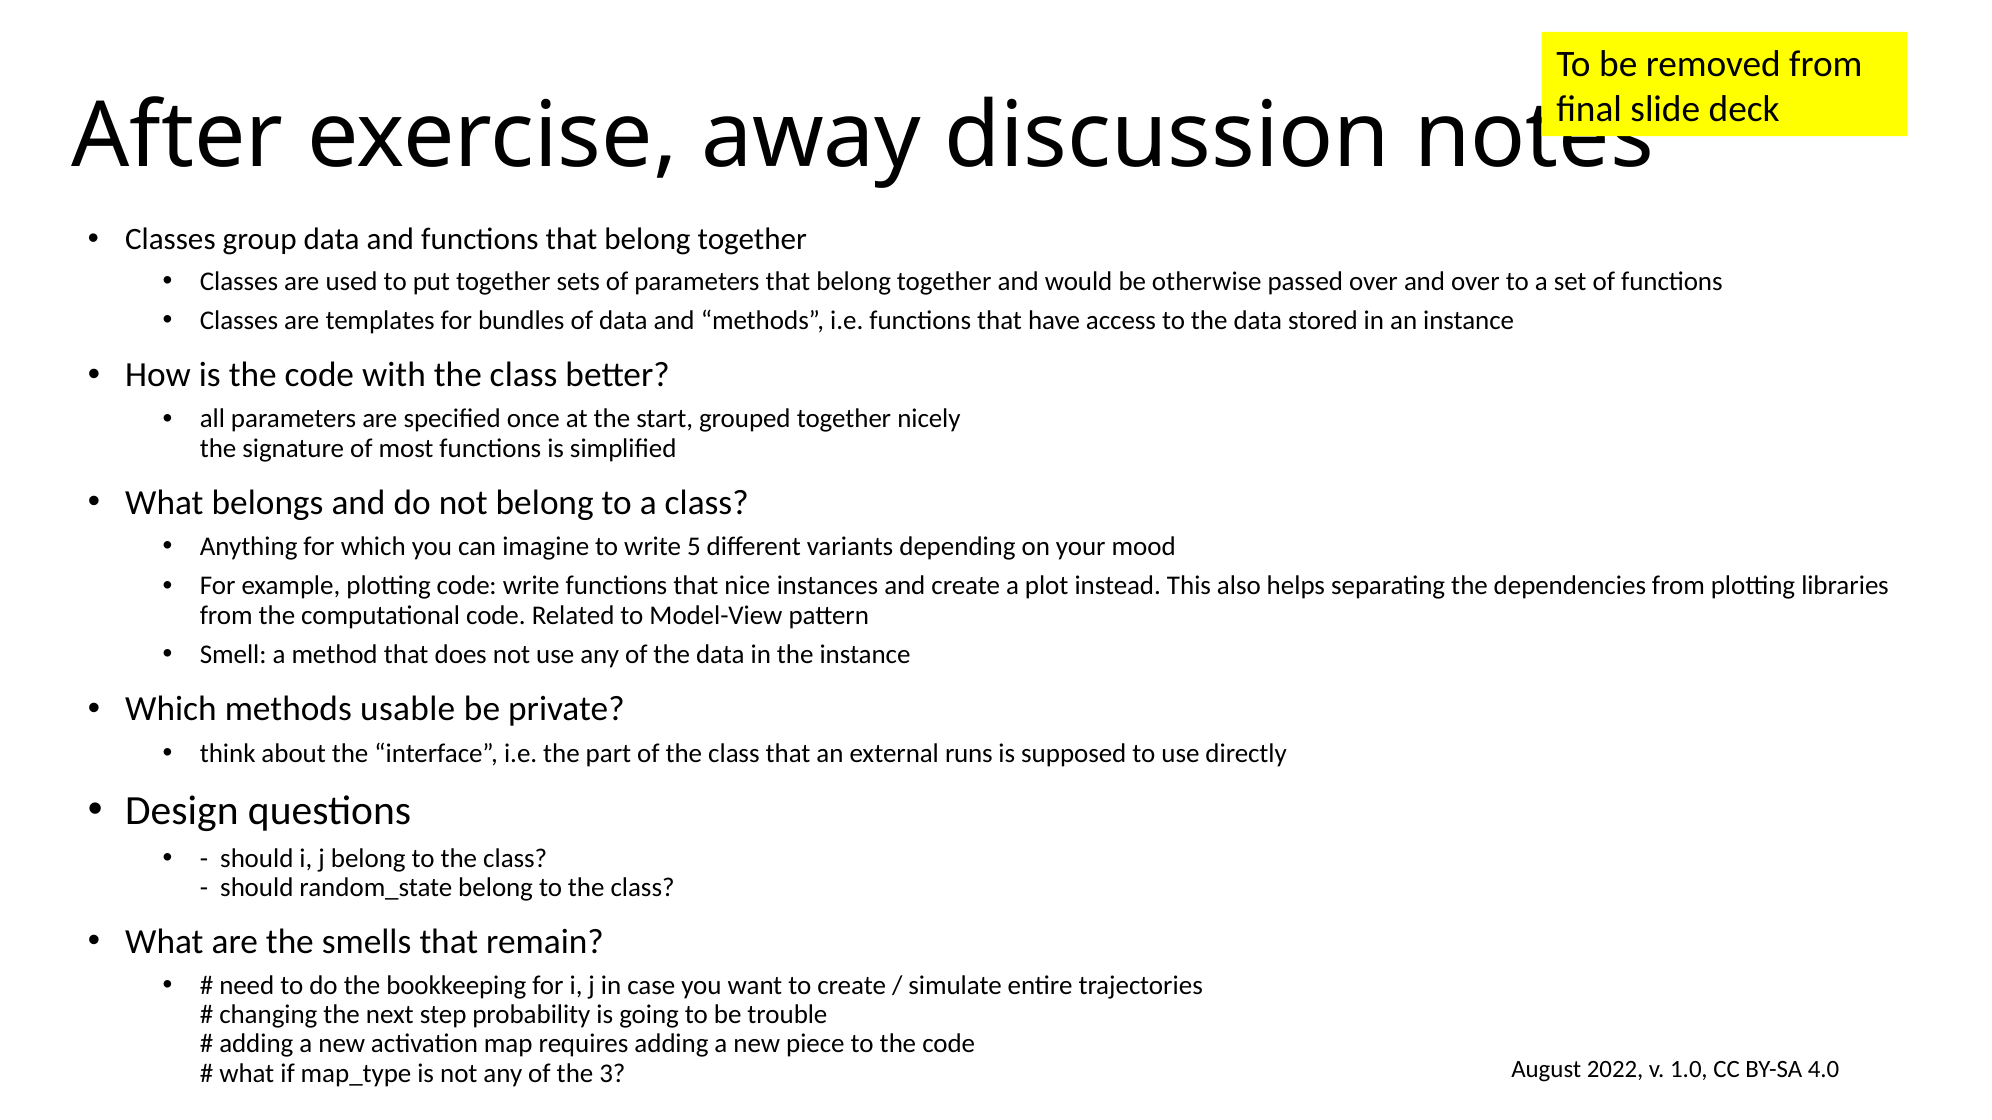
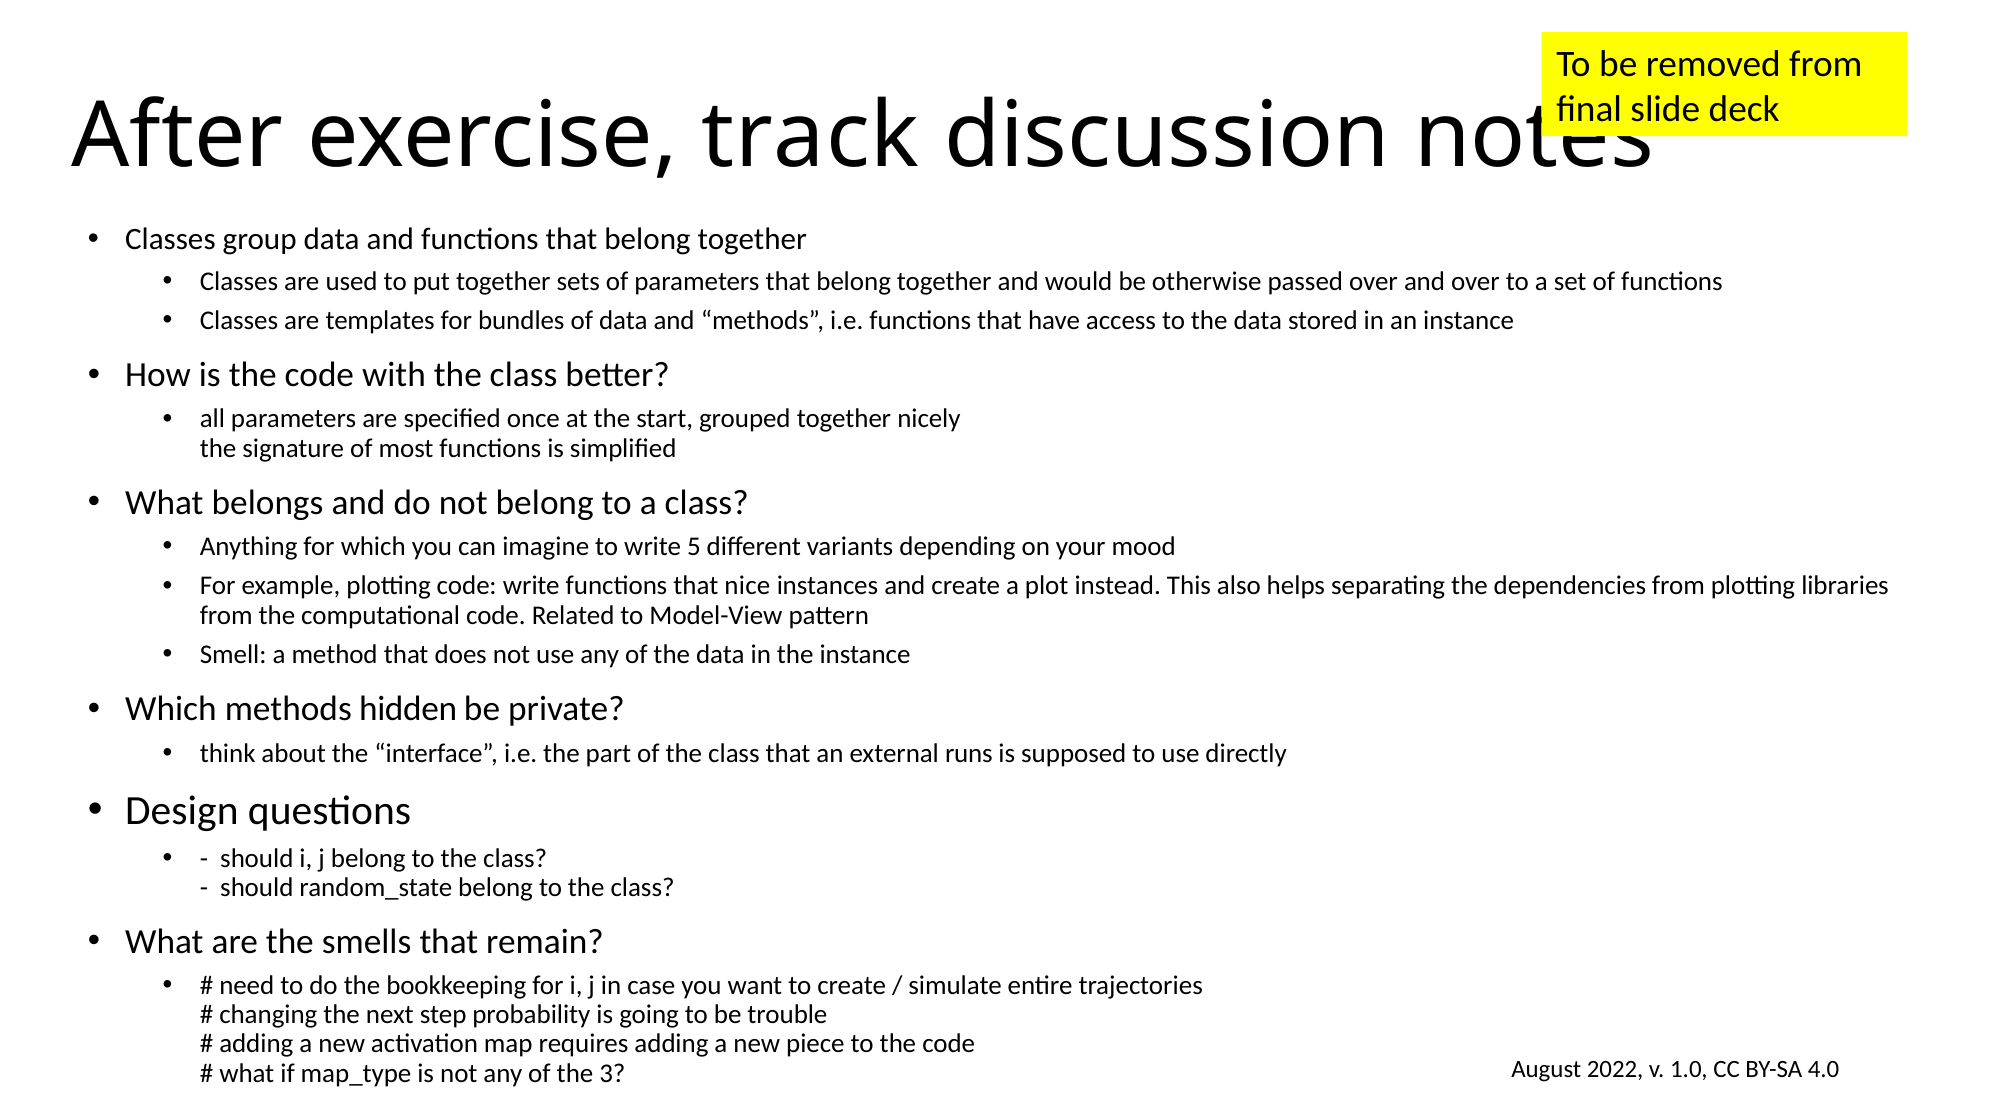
away: away -> track (810, 137)
usable: usable -> hidden (408, 709)
